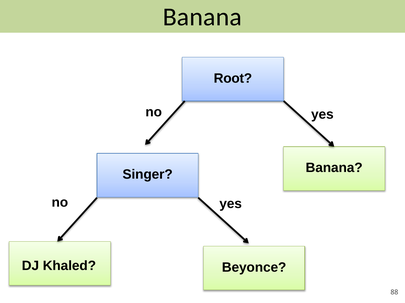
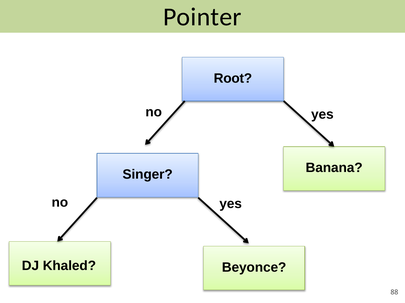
Banana: Banana -> Pointer (202, 17)
